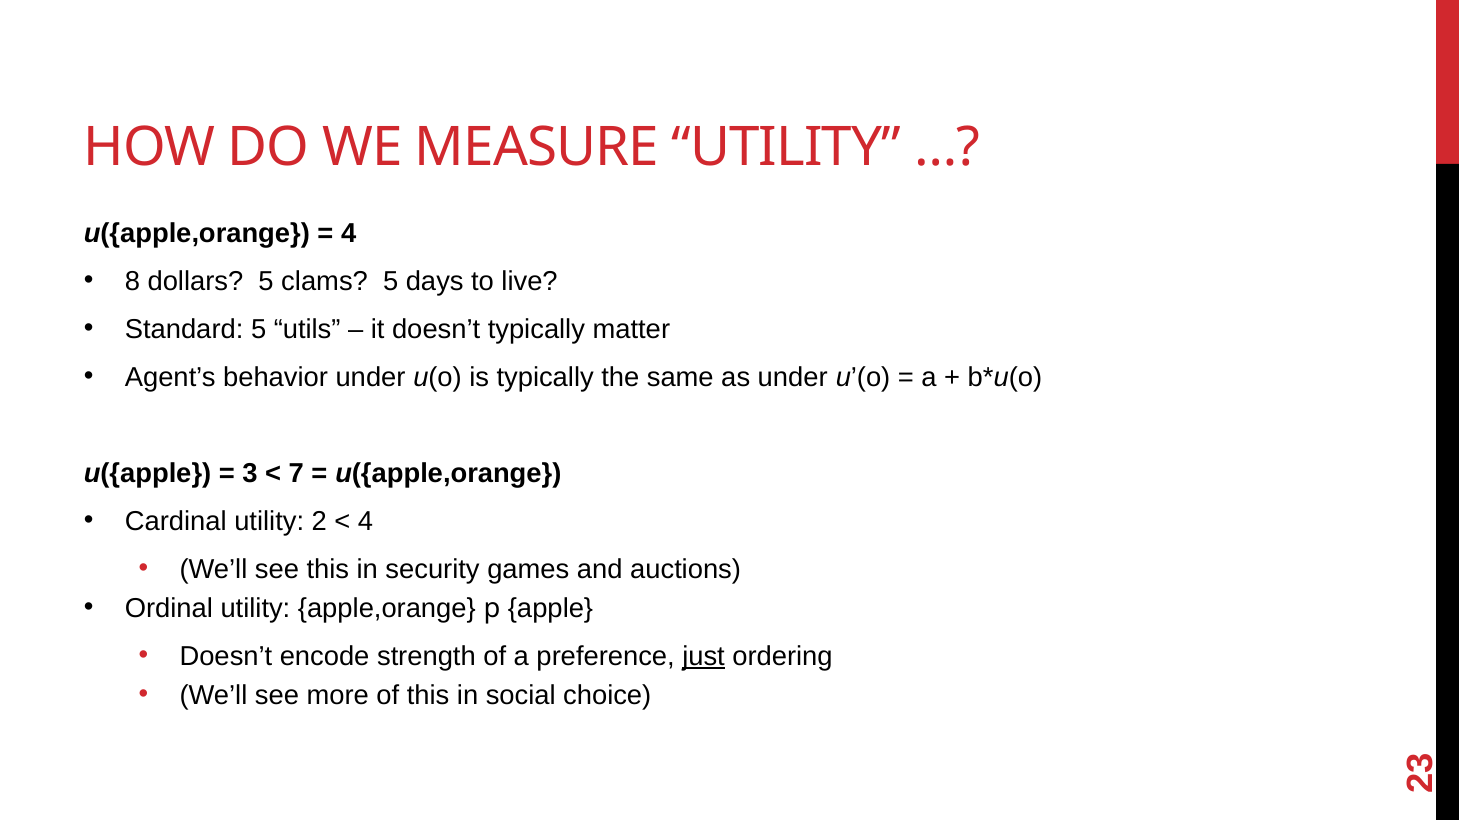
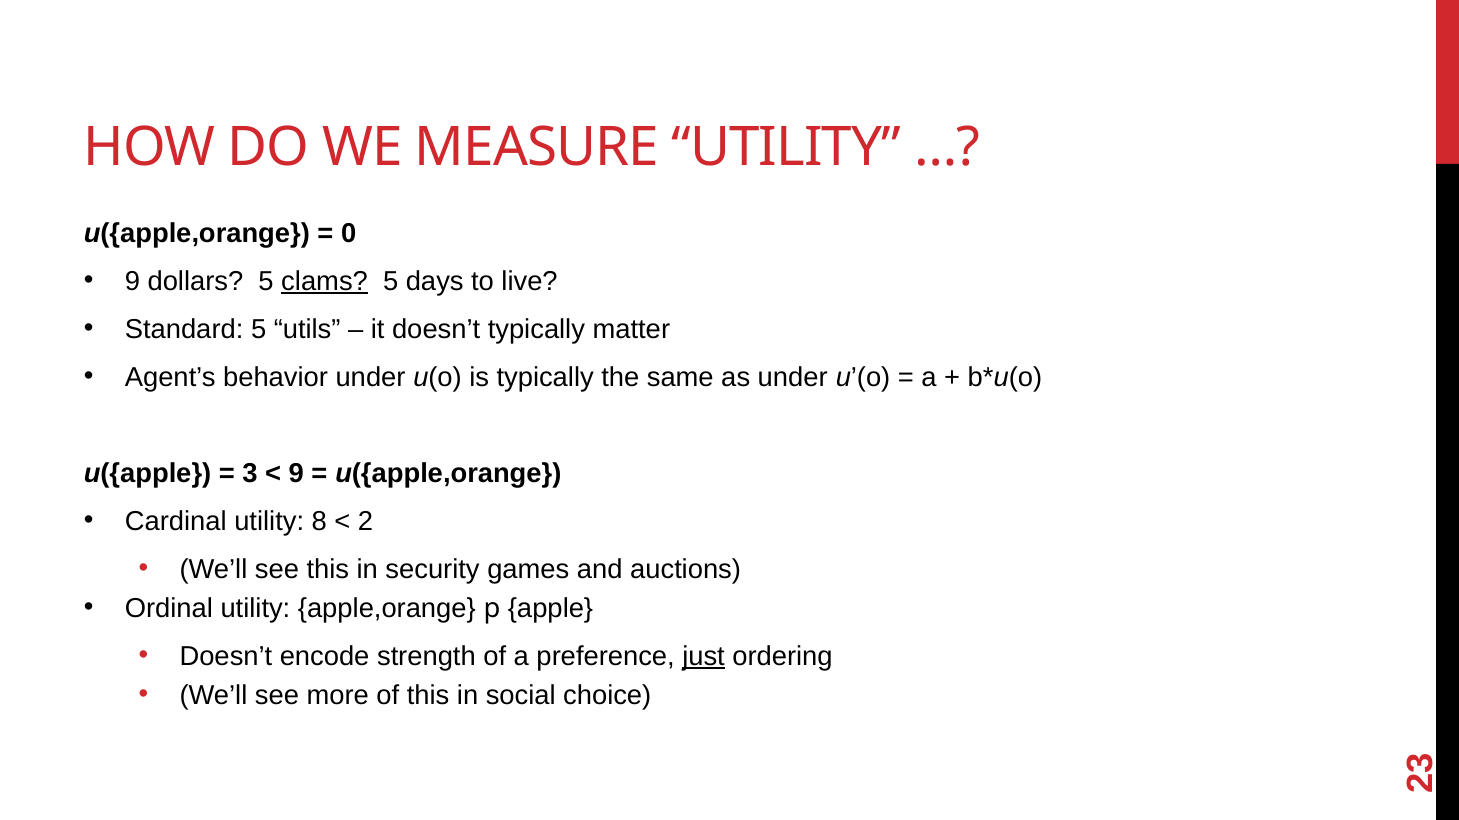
4: 4 -> 0 (349, 234)
8: 8 -> 9 (133, 282)
clams underline: none -> present (325, 282)
7: 7 -> 9 (296, 474)
utility 2: 2 -> 8 (319, 522)
4: 4 -> 2 (365, 522)
